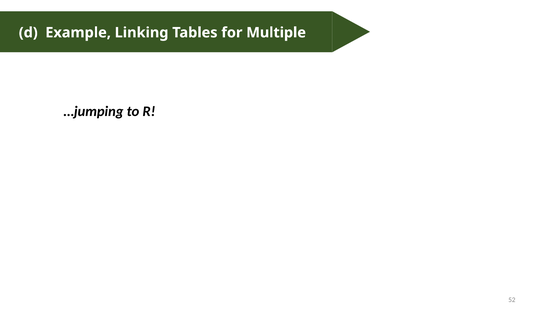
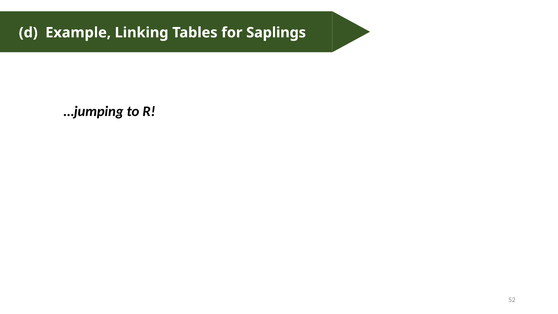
Multiple: Multiple -> Saplings (276, 33)
